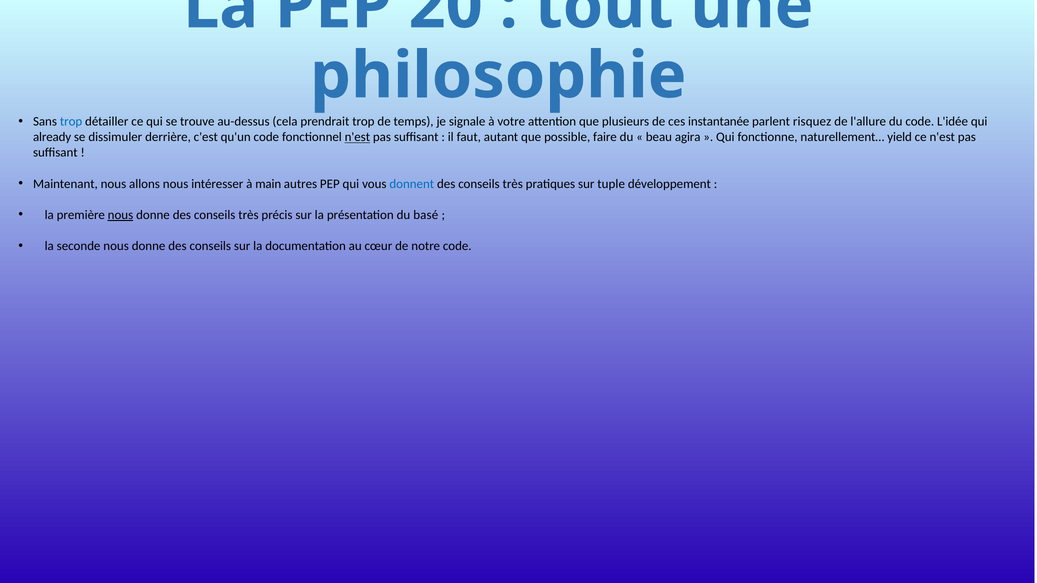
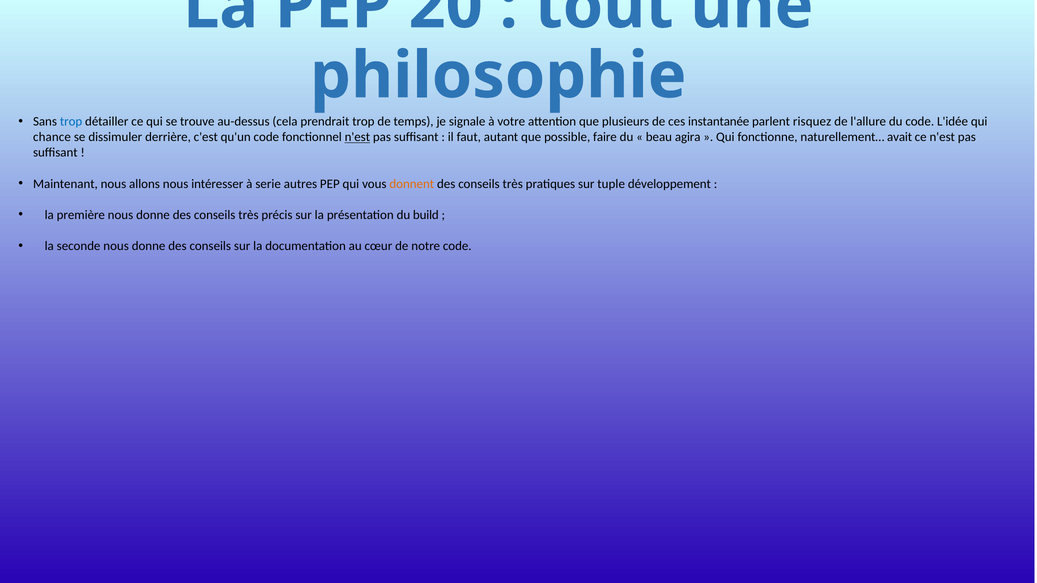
already: already -> chance (52, 137)
yield: yield -> avait (900, 137)
main: main -> serie (268, 184)
donnent colour: blue -> orange (412, 184)
nous underline: present -> none (120, 215)
basé: basé -> build (426, 215)
